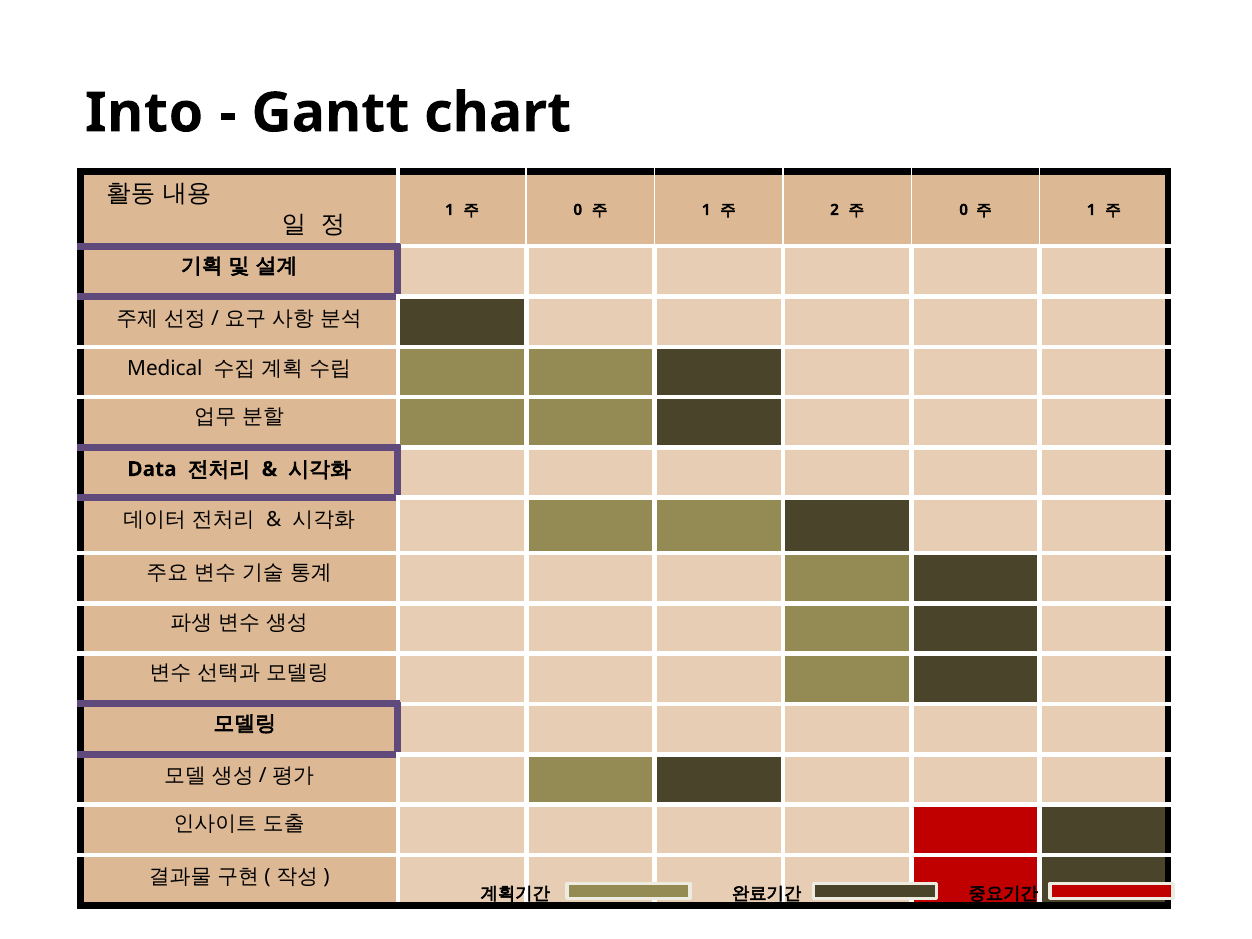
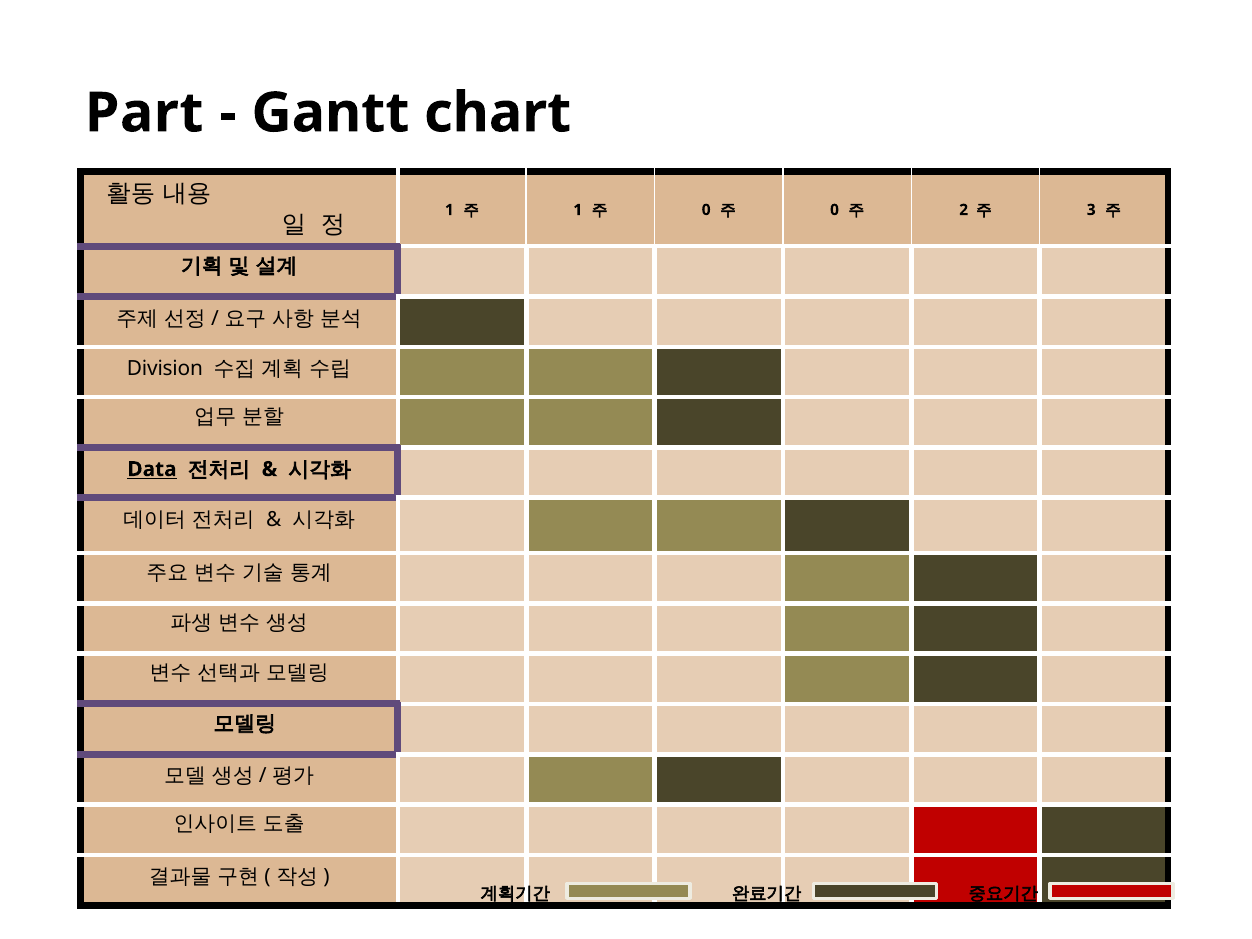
Into: Into -> Part (144, 113)
0: 0 -> 1 (578, 210)
1: 1 -> 0 (706, 210)
2: 2 -> 0 (834, 210)
0: 0 -> 2 (964, 210)
1: 1 -> 3 (1091, 210)
Medical: Medical -> Division (165, 369)
Data underline: none -> present (152, 469)
